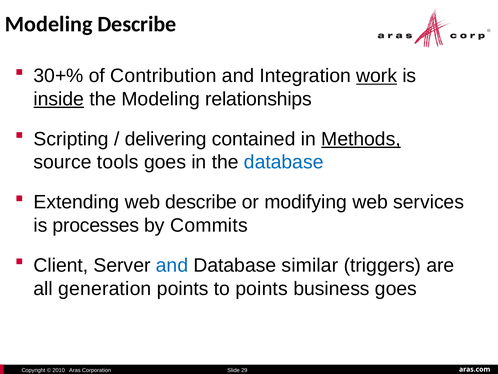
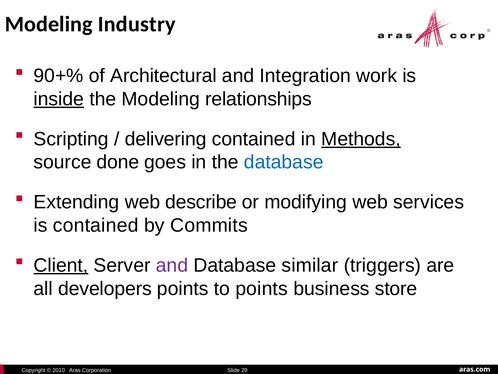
Modeling Describe: Describe -> Industry (137, 24)
30+%: 30+% -> 90+% (59, 76)
Contribution: Contribution -> Architectural (164, 76)
work underline: present -> none (377, 76)
tools: tools -> done (118, 162)
is processes: processes -> contained (96, 225)
Client underline: none -> present (61, 265)
and colour: blue -> purple (172, 265)
generation: generation -> developers (105, 288)
business goes: goes -> store (396, 288)
